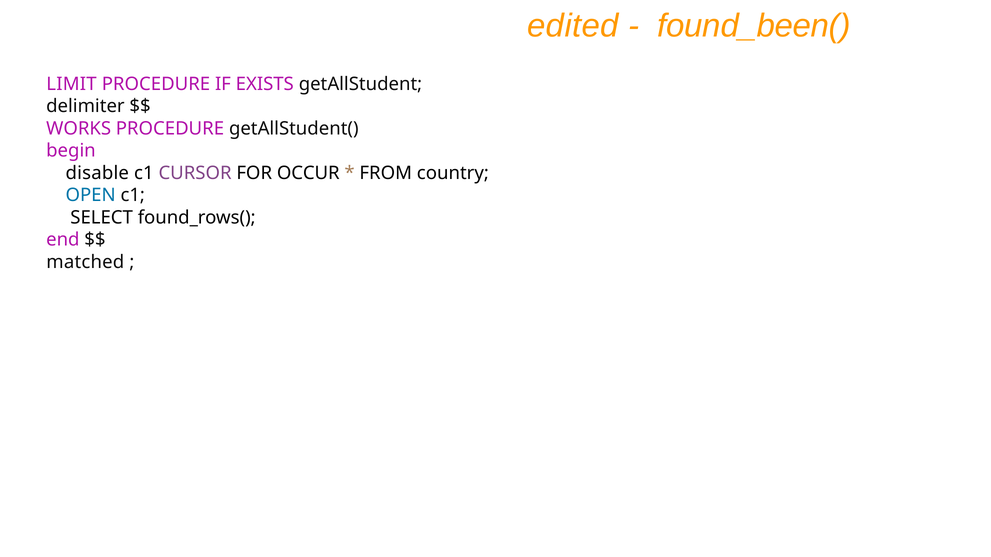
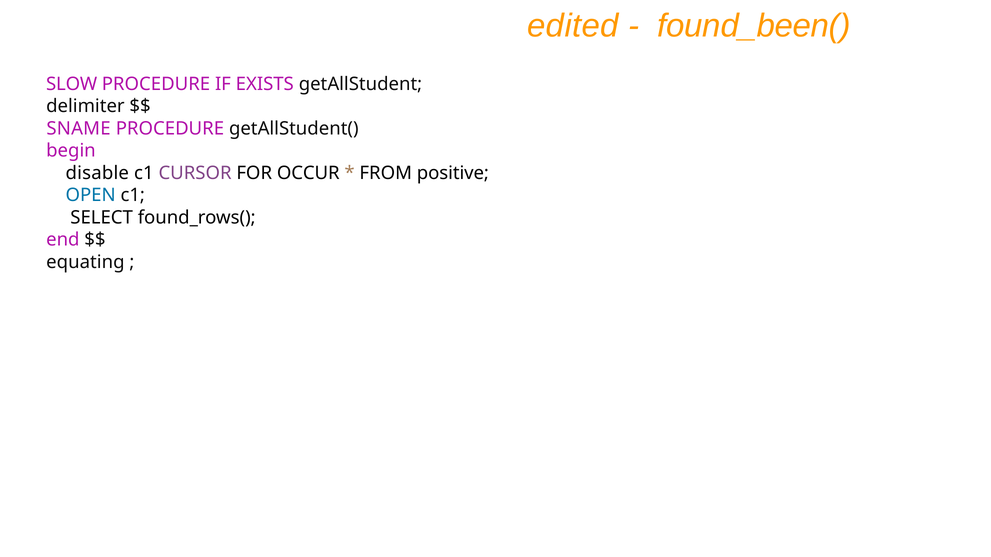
LIMIT: LIMIT -> SLOW (72, 84)
WORKS: WORKS -> SNAME (79, 129)
country: country -> positive (453, 173)
matched: matched -> equating (85, 262)
